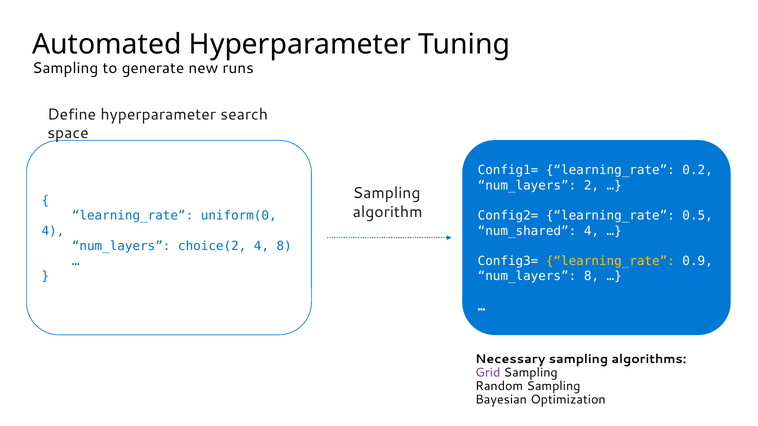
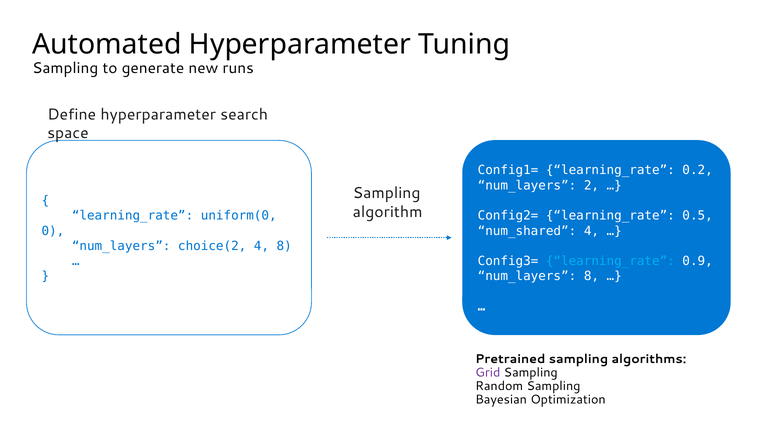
4: 4 -> 0 (53, 231)
learning_rate colour: yellow -> light blue (610, 261)
Necessary: Necessary -> Pretrained (510, 359)
